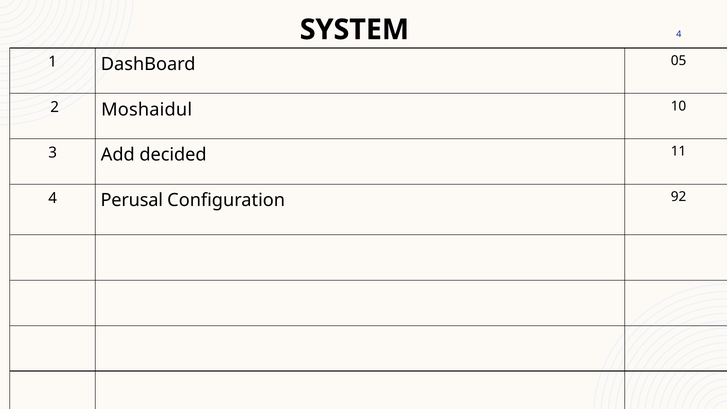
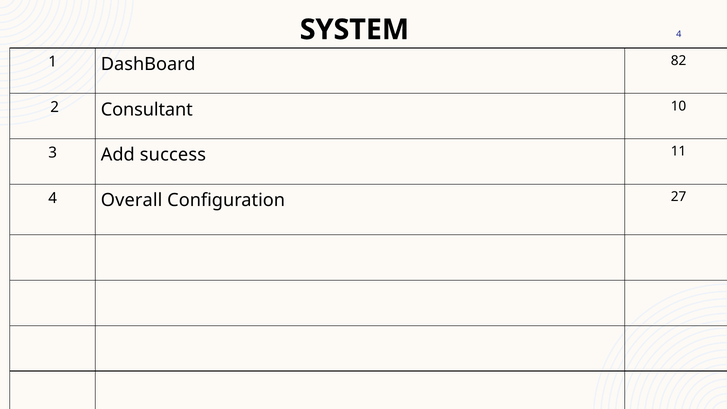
05: 05 -> 82 (679, 61)
Moshaidul: Moshaidul -> Consultant (147, 110)
decided: decided -> success (173, 155)
Perusal: Perusal -> Overall (132, 200)
92: 92 -> 27 (679, 197)
